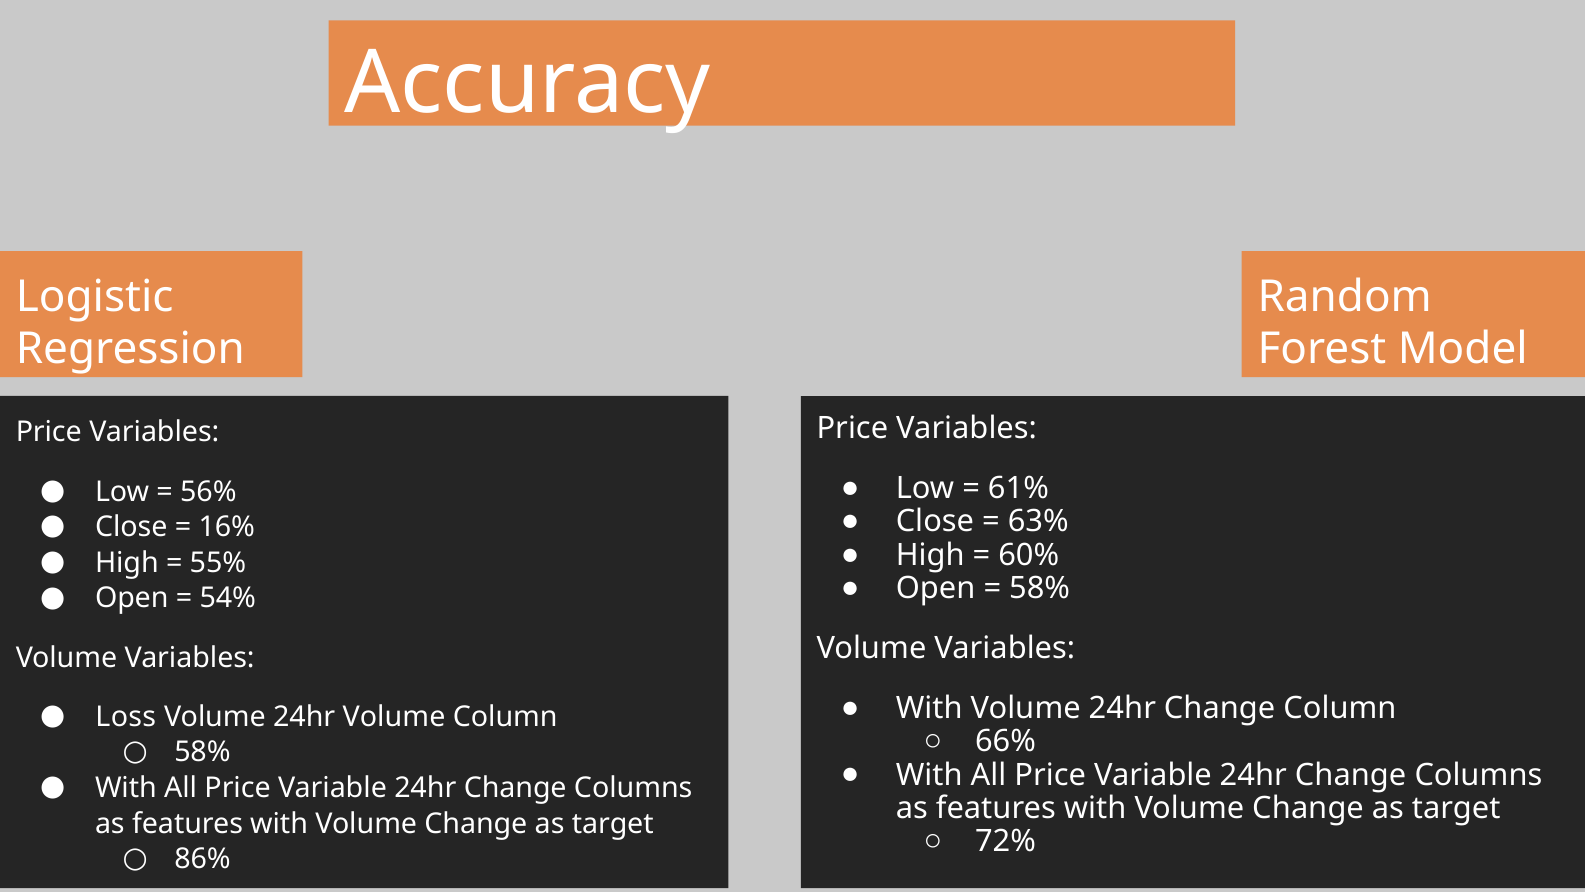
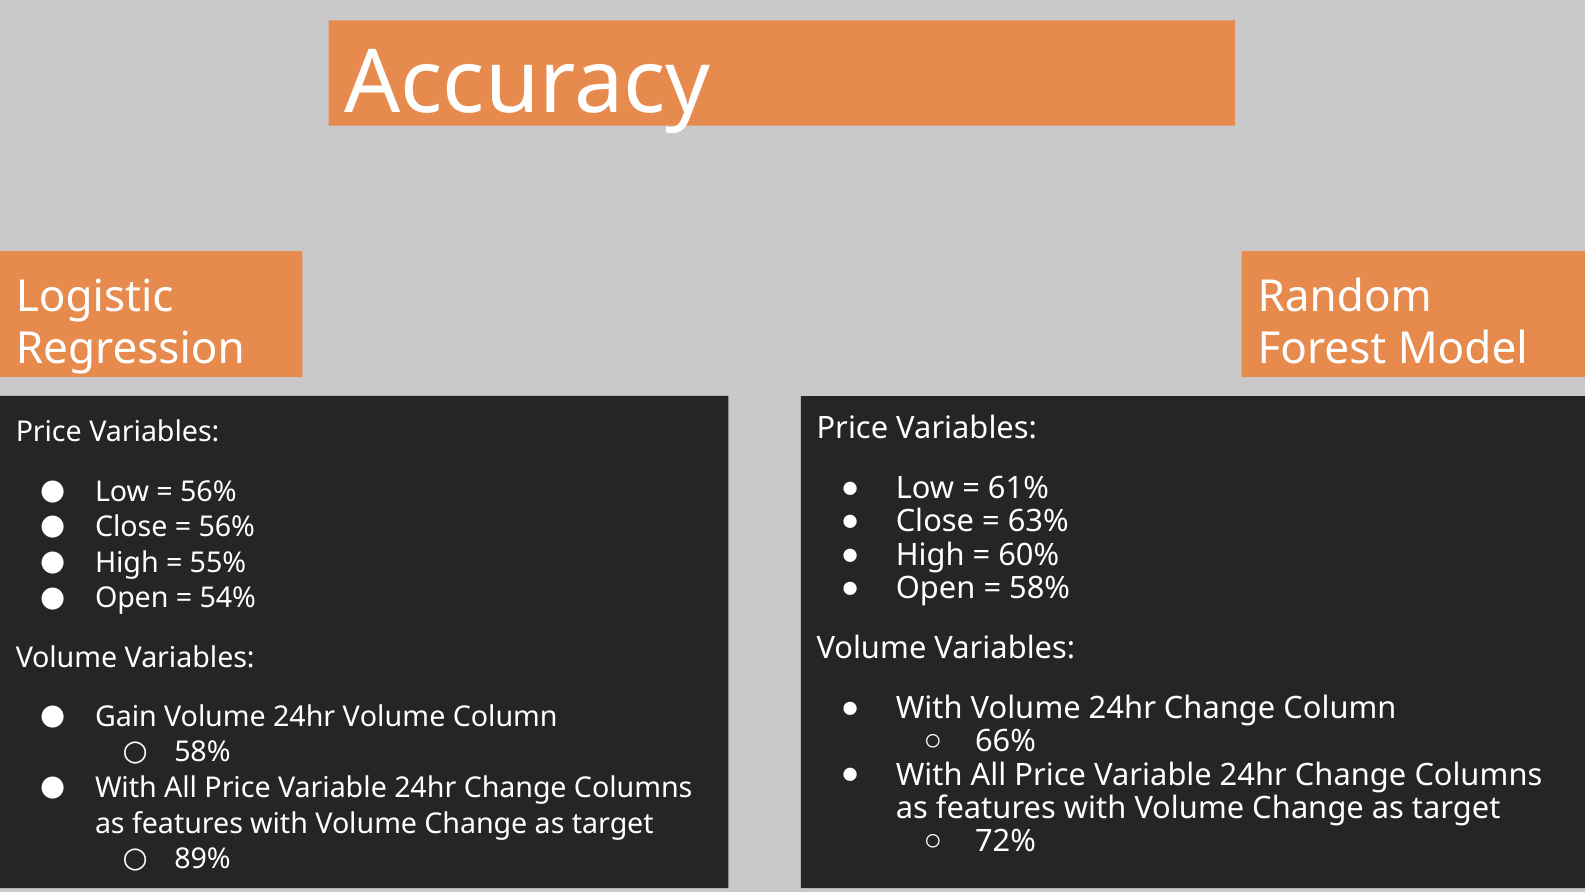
16%: 16% -> 56% (227, 527)
Loss: Loss -> Gain (126, 717)
86%: 86% -> 89% (202, 859)
